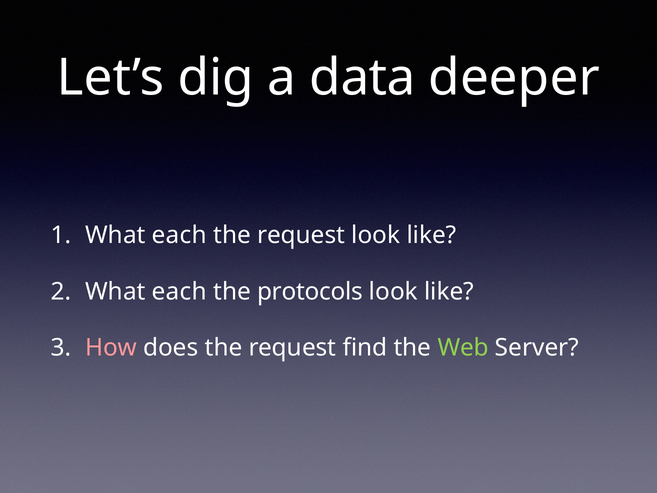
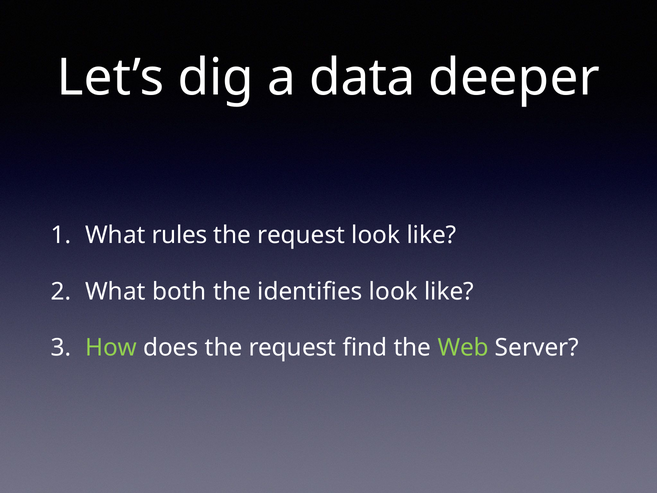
each: each -> rules (180, 235)
each: each -> both (179, 291)
protocols: protocols -> identifies (310, 291)
How colour: pink -> light green (111, 348)
